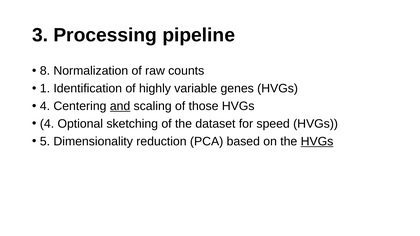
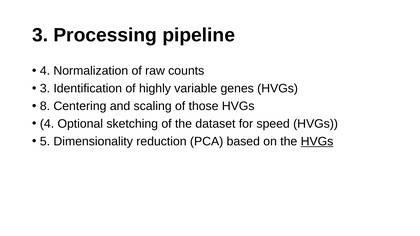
8: 8 -> 4 (45, 71)
1: 1 -> 3 (45, 89)
4: 4 -> 8 (45, 106)
and underline: present -> none (120, 106)
